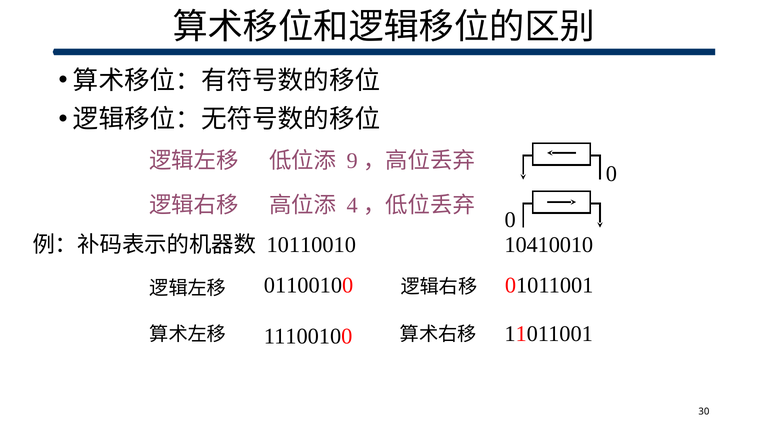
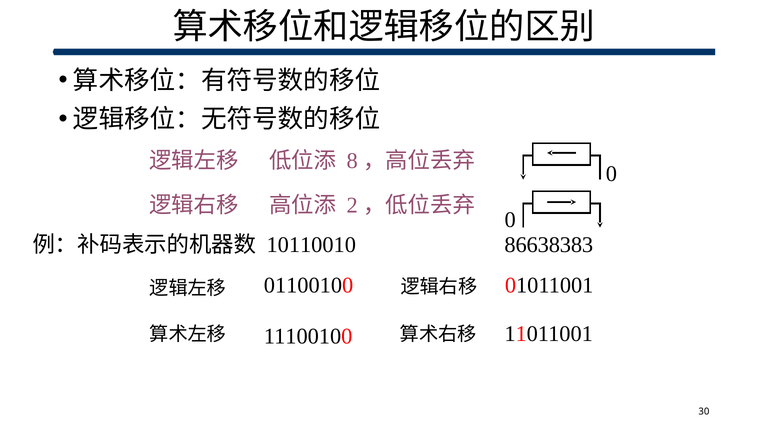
9: 9 -> 8 (352, 161)
4: 4 -> 2 (352, 205)
10410010: 10410010 -> 86638383 (549, 245)
